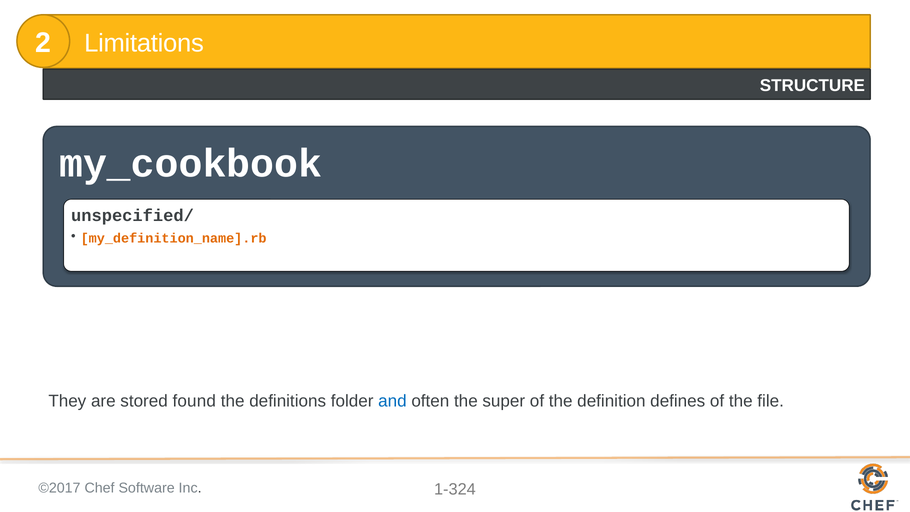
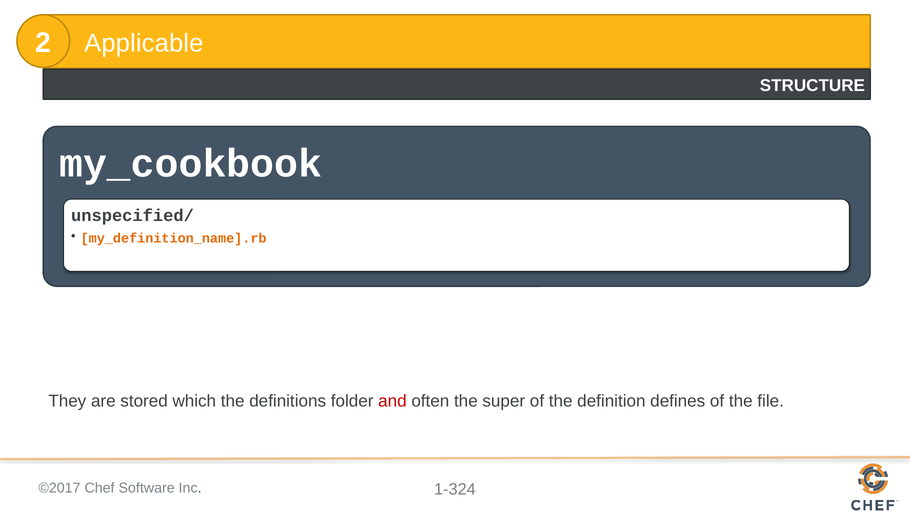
Limitations: Limitations -> Applicable (144, 43)
found: found -> which (194, 401)
and colour: blue -> red (392, 401)
